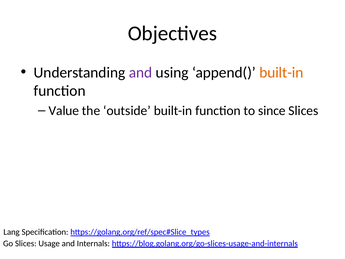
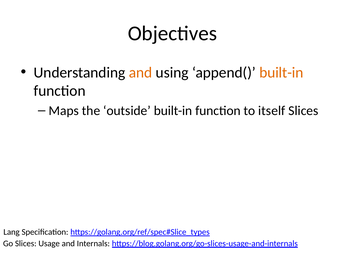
and colour: purple -> orange (141, 72)
Value: Value -> Maps (64, 111)
since: since -> itself (272, 111)
